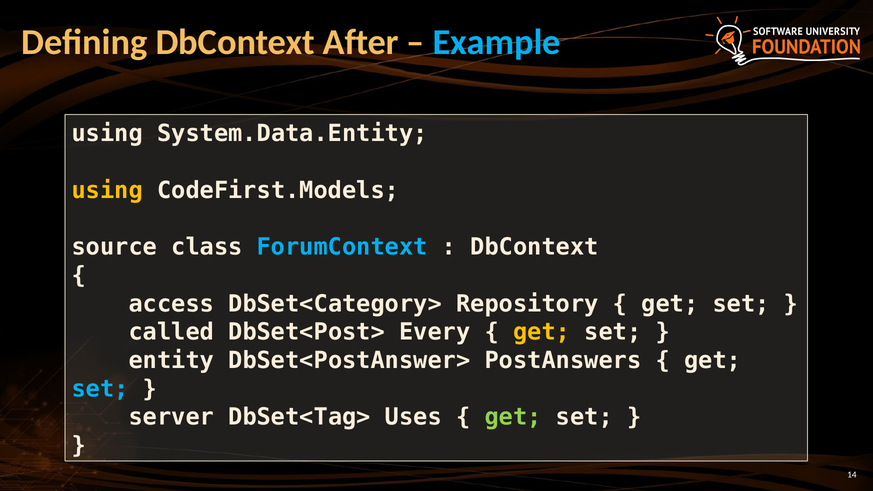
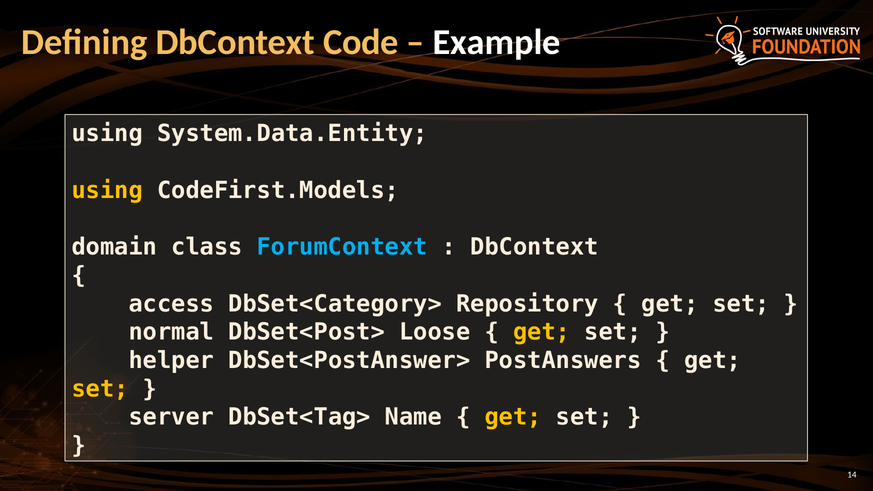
After: After -> Code (361, 42)
Example colour: light blue -> white (497, 42)
source: source -> domain (114, 247)
called: called -> normal (171, 332)
Every: Every -> Loose (435, 332)
entity: entity -> helper (171, 361)
set colour: light blue -> yellow (100, 389)
Uses: Uses -> Name (413, 417)
get colour: light green -> yellow (513, 417)
